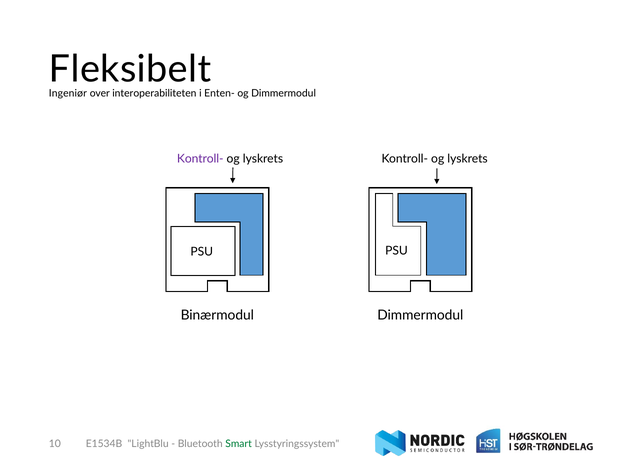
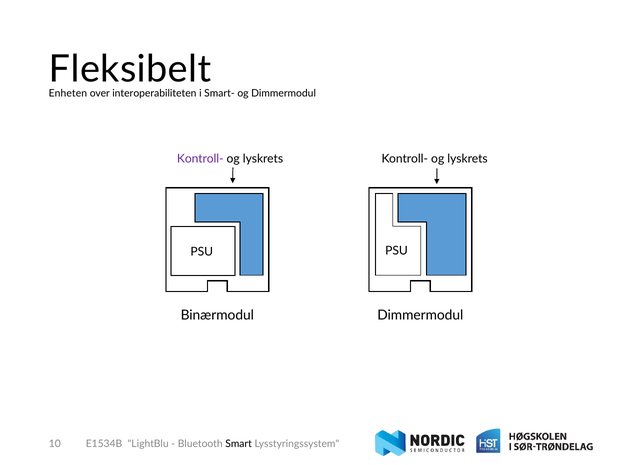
Ingeniør: Ingeniør -> Enheten (68, 94)
Enten-: Enten- -> Smart- (220, 94)
Smart colour: green -> black (239, 444)
